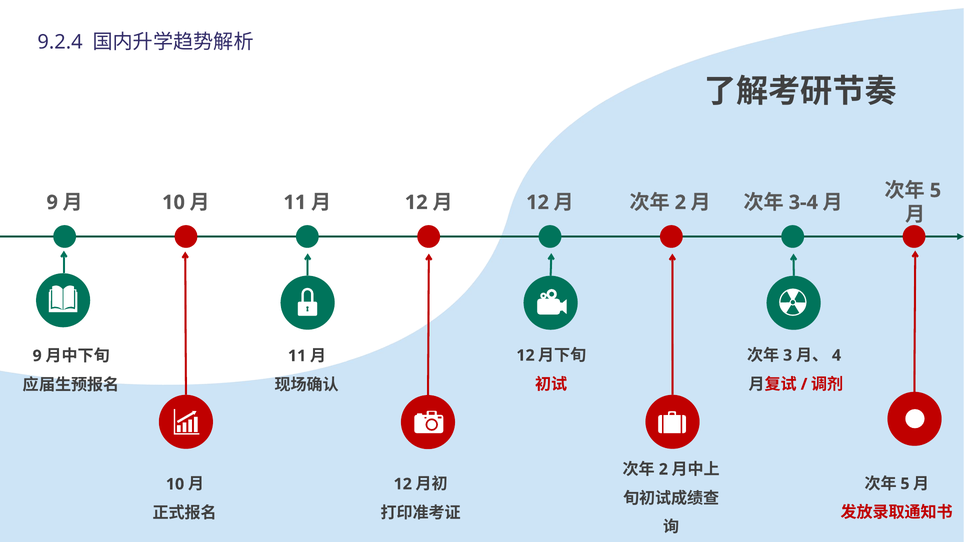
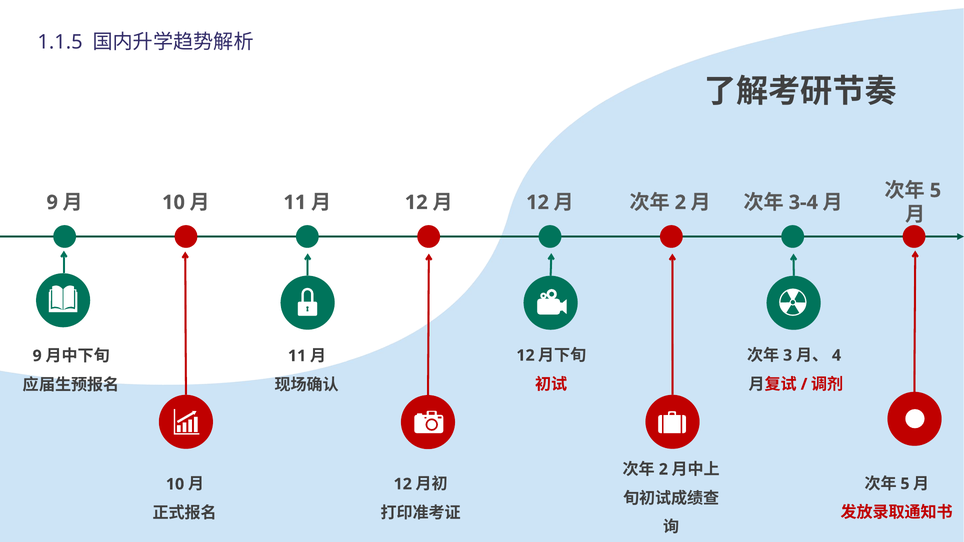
9.2.4: 9.2.4 -> 1.1.5 (60, 42)
